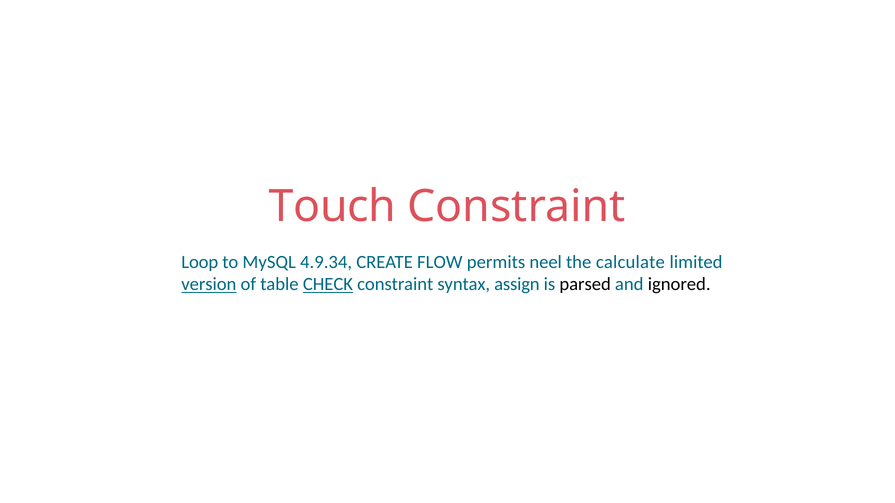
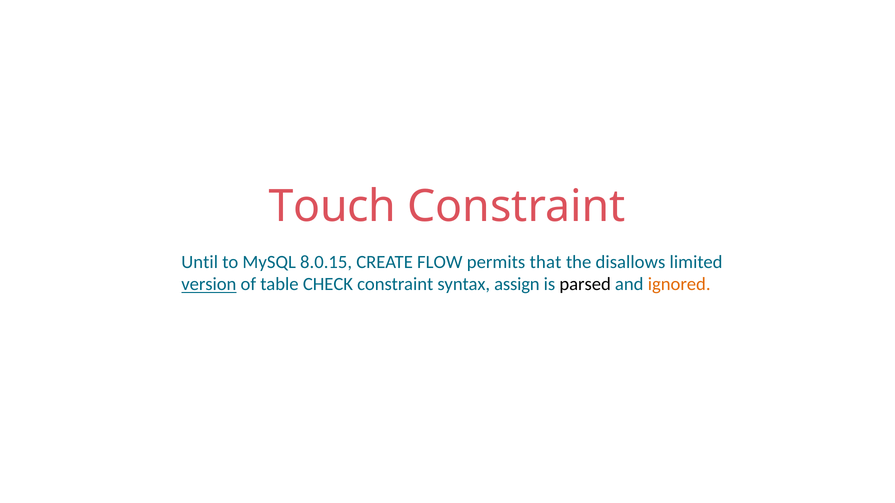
Loop: Loop -> Until (200, 262)
4.9.34: 4.9.34 -> 8.0.15 (326, 262)
neel: neel -> that (546, 262)
calculate: calculate -> disallows (630, 262)
CHECK underline: present -> none (328, 285)
ignored colour: black -> orange (679, 285)
